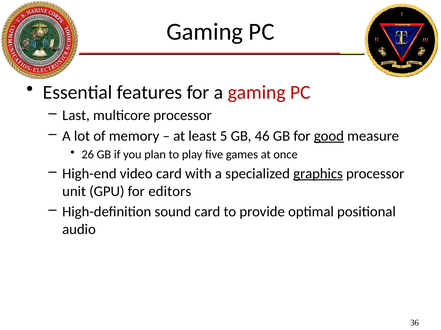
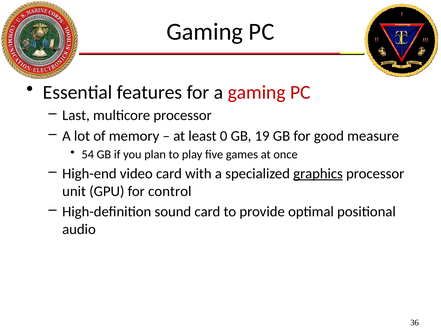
5: 5 -> 0 (224, 136)
46: 46 -> 19 (262, 136)
good underline: present -> none (329, 136)
26: 26 -> 54 (88, 155)
editors: editors -> control (170, 192)
